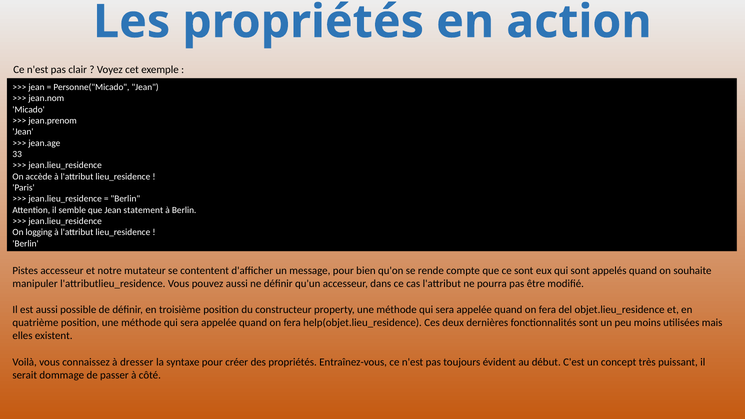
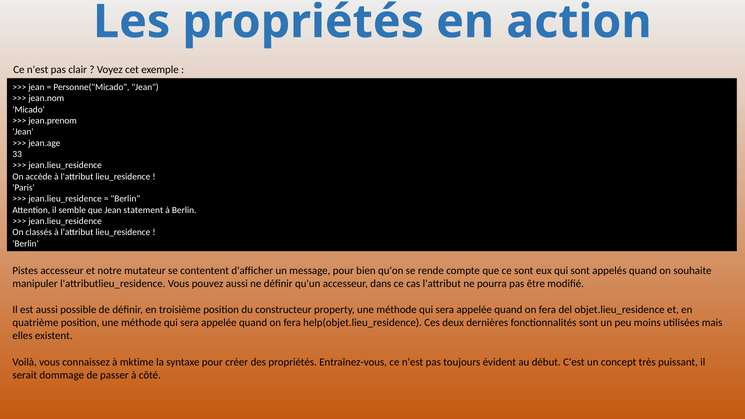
logging: logging -> classés (39, 232)
dresser: dresser -> mktime (137, 362)
